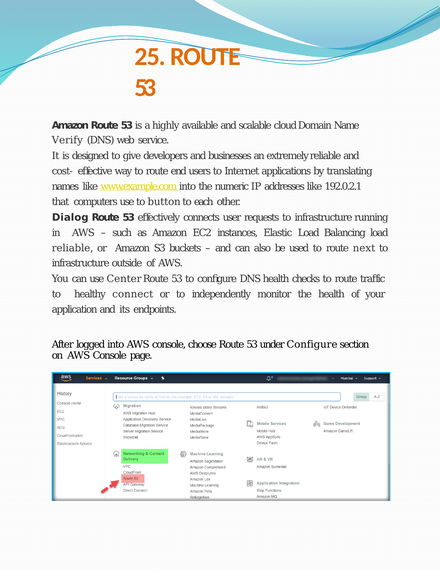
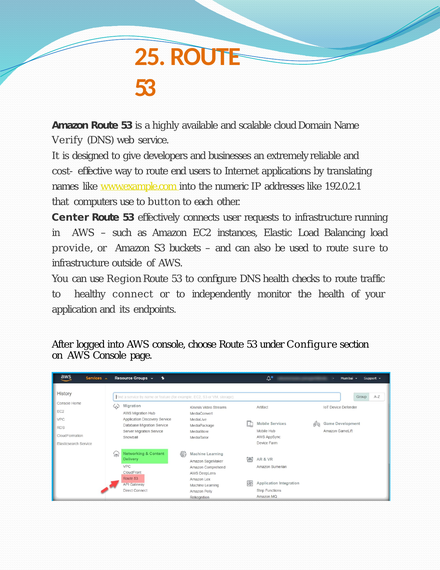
Dialog: Dialog -> Center (70, 217)
reliable: reliable -> provide (73, 248)
next: next -> sure (364, 248)
Center: Center -> Region (124, 279)
